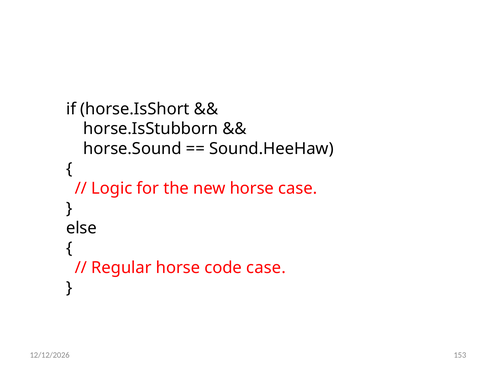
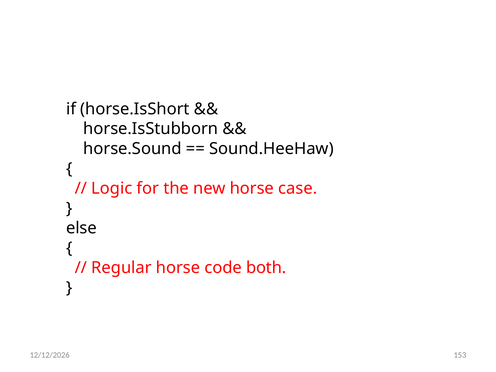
code case: case -> both (266, 268)
